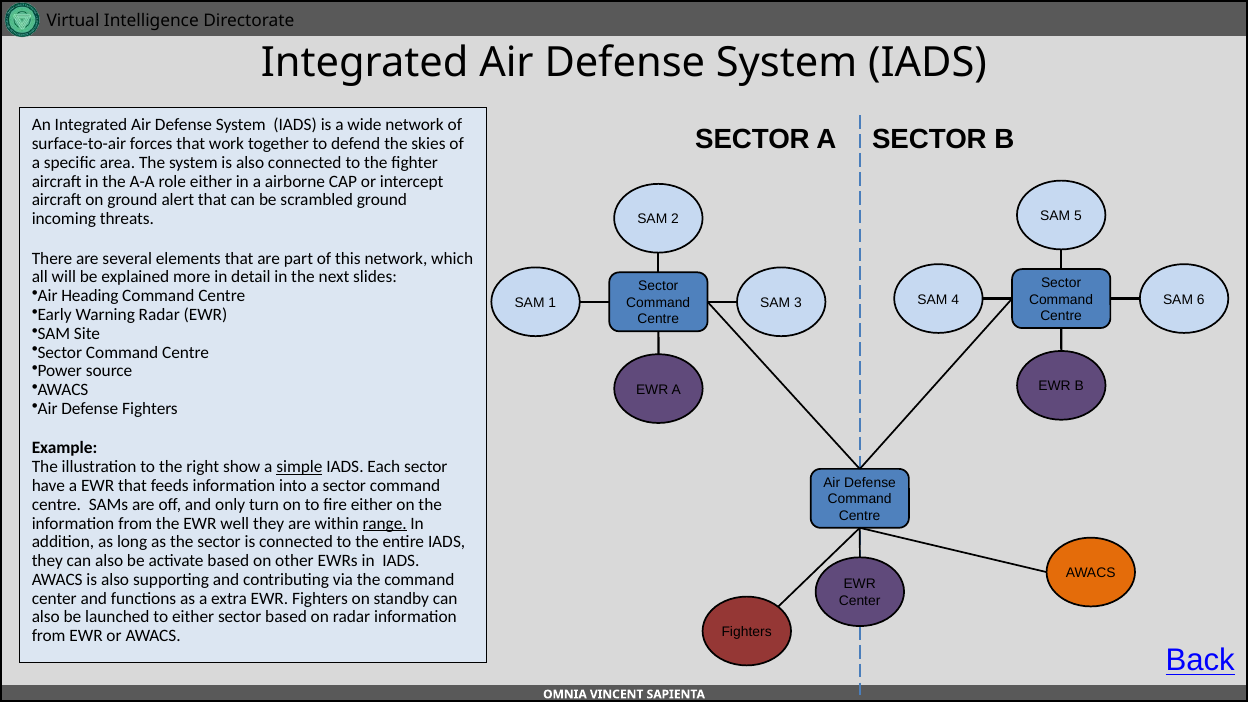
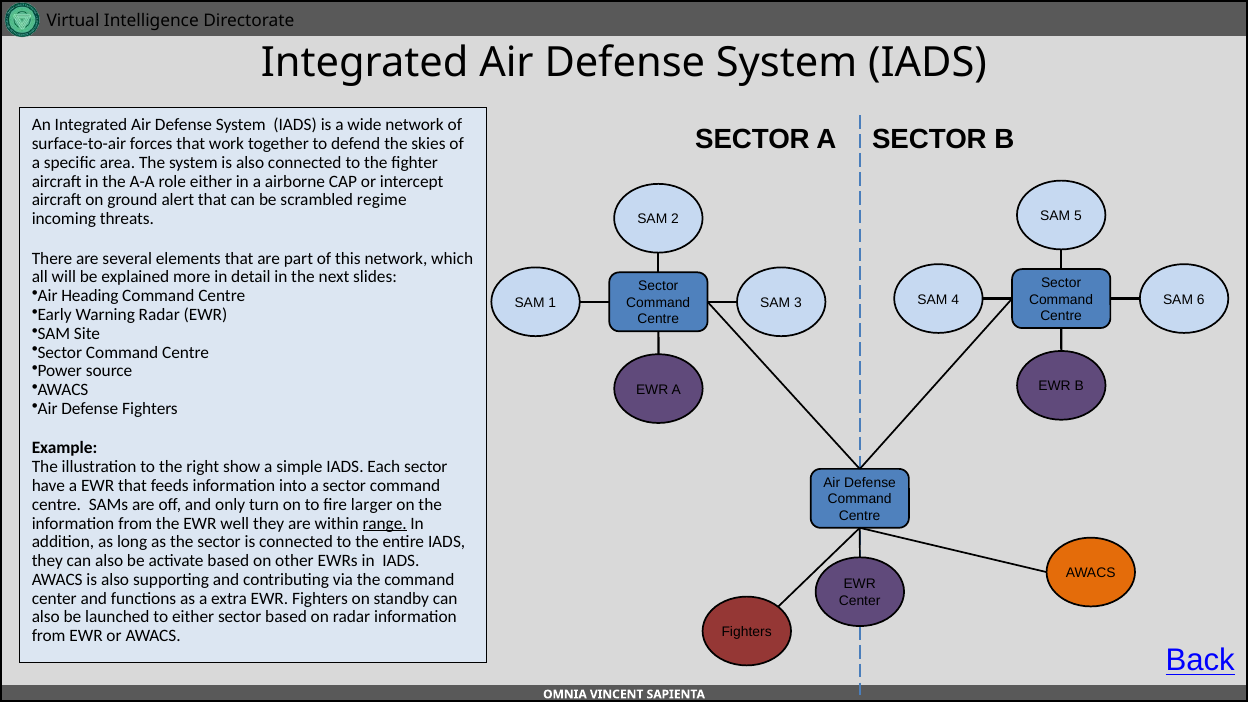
scrambled ground: ground -> regime (382, 200)
simple underline: present -> none (299, 467)
fire either: either -> larger (372, 505)
